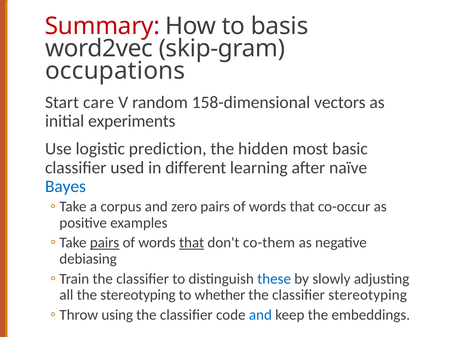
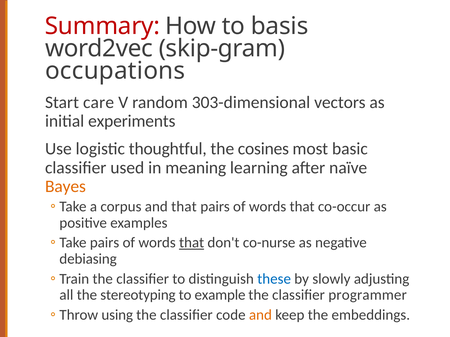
158-dimensional: 158-dimensional -> 303-dimensional (251, 102)
prediction: prediction -> thoughtful (168, 149)
hidden: hidden -> cosines (263, 149)
different: different -> meaning (196, 168)
Bayes colour: blue -> orange (65, 187)
and zero: zero -> that (184, 207)
pairs underline: present -> none (105, 243)
co-them: co-them -> co-nurse (269, 243)
whether: whether -> example (220, 295)
classifier stereotyping: stereotyping -> programmer (368, 295)
and colour: blue -> orange (260, 315)
